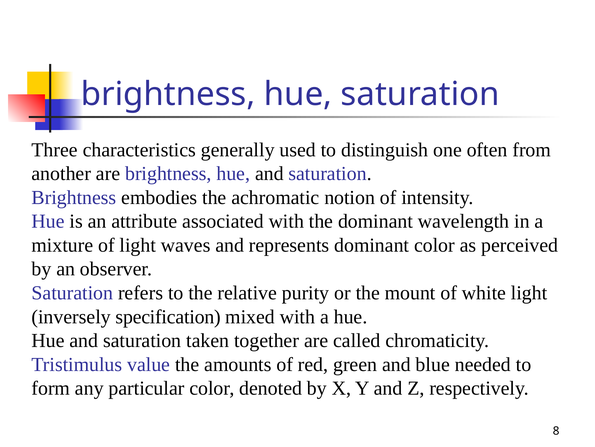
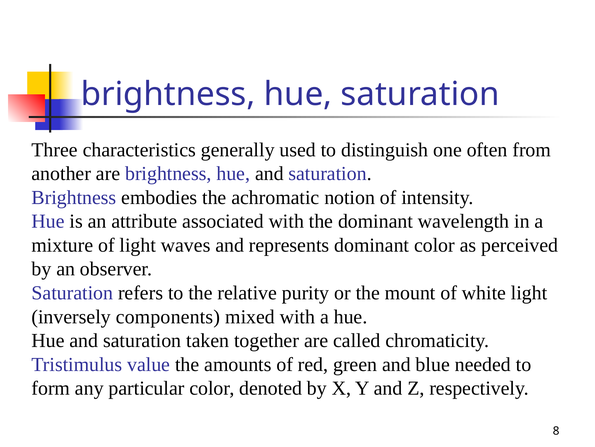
specification: specification -> components (168, 316)
